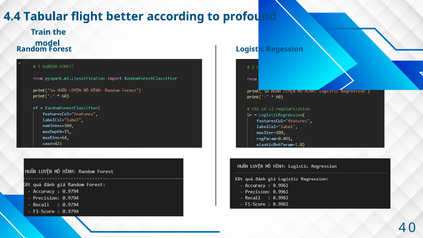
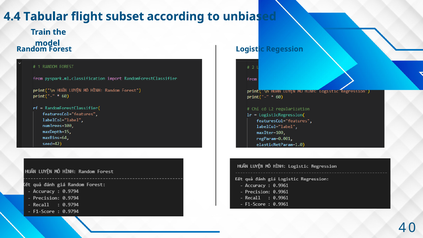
better: better -> subset (125, 16)
profound: profound -> unbiased (250, 16)
